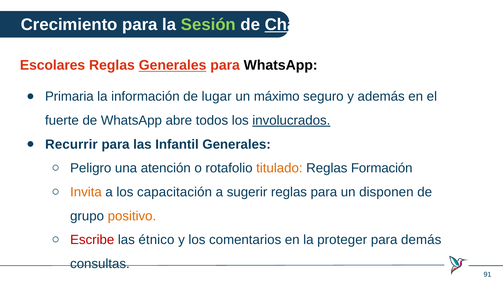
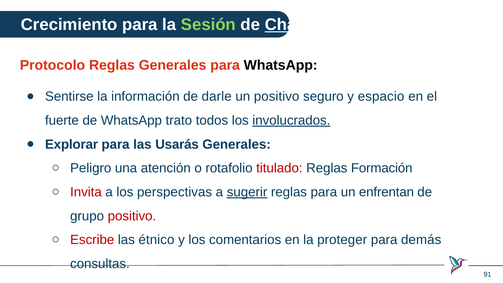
Escolares: Escolares -> Protocolo (52, 65)
Generales underline: present -> none (173, 65)
Primaria: Primaria -> Sentirse (69, 97)
lugar: lugar -> darle (217, 97)
un máximo: máximo -> positivo (277, 97)
además: además -> espacio (381, 97)
abre: abre -> trato (179, 120)
Recurrir: Recurrir -> Explorar (72, 144)
Infantil: Infantil -> Usarás (177, 144)
titulado colour: orange -> red (279, 168)
Invita colour: orange -> red (86, 192)
capacitación: capacitación -> perspectivas (175, 192)
sugerir underline: none -> present (247, 192)
disponen: disponen -> enfrentan (386, 192)
positivo colour: orange -> red (132, 216)
